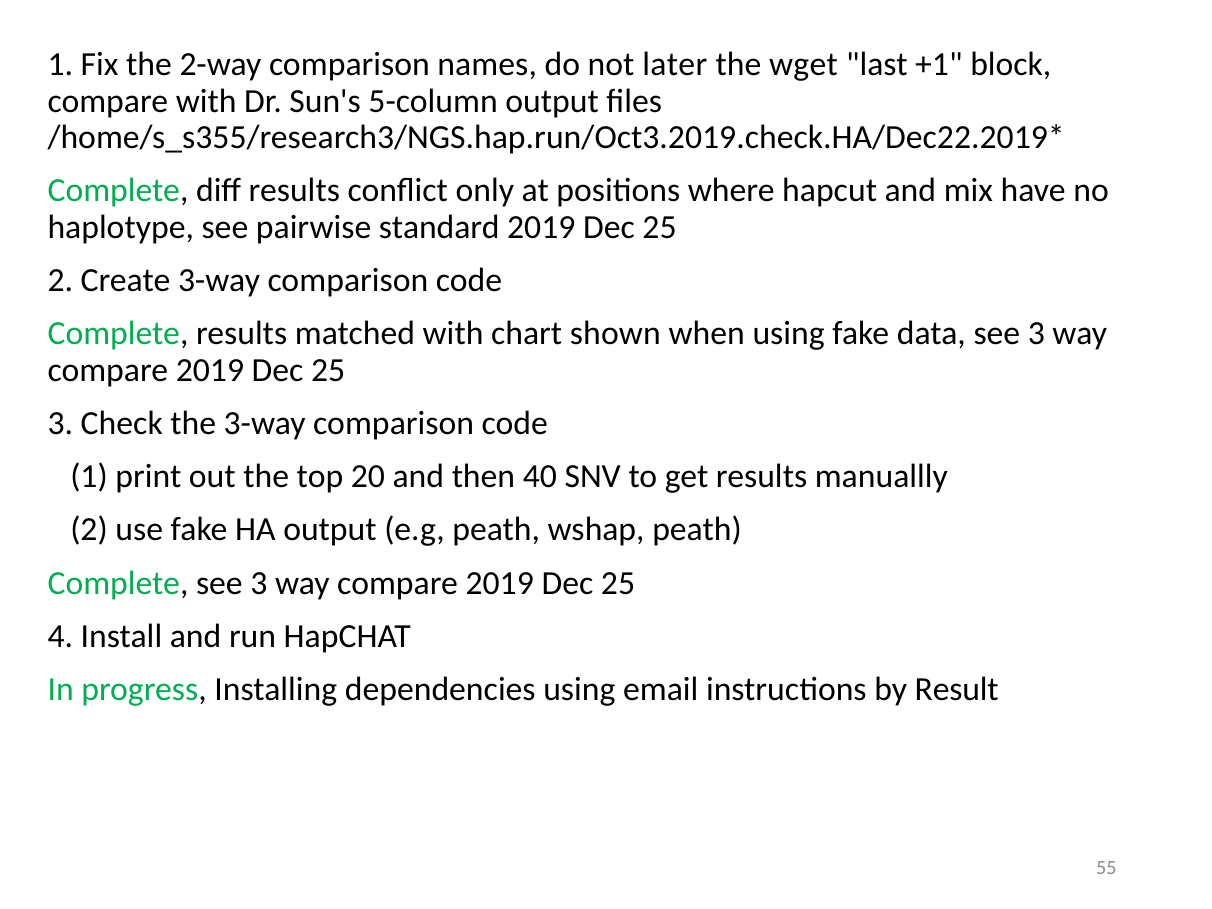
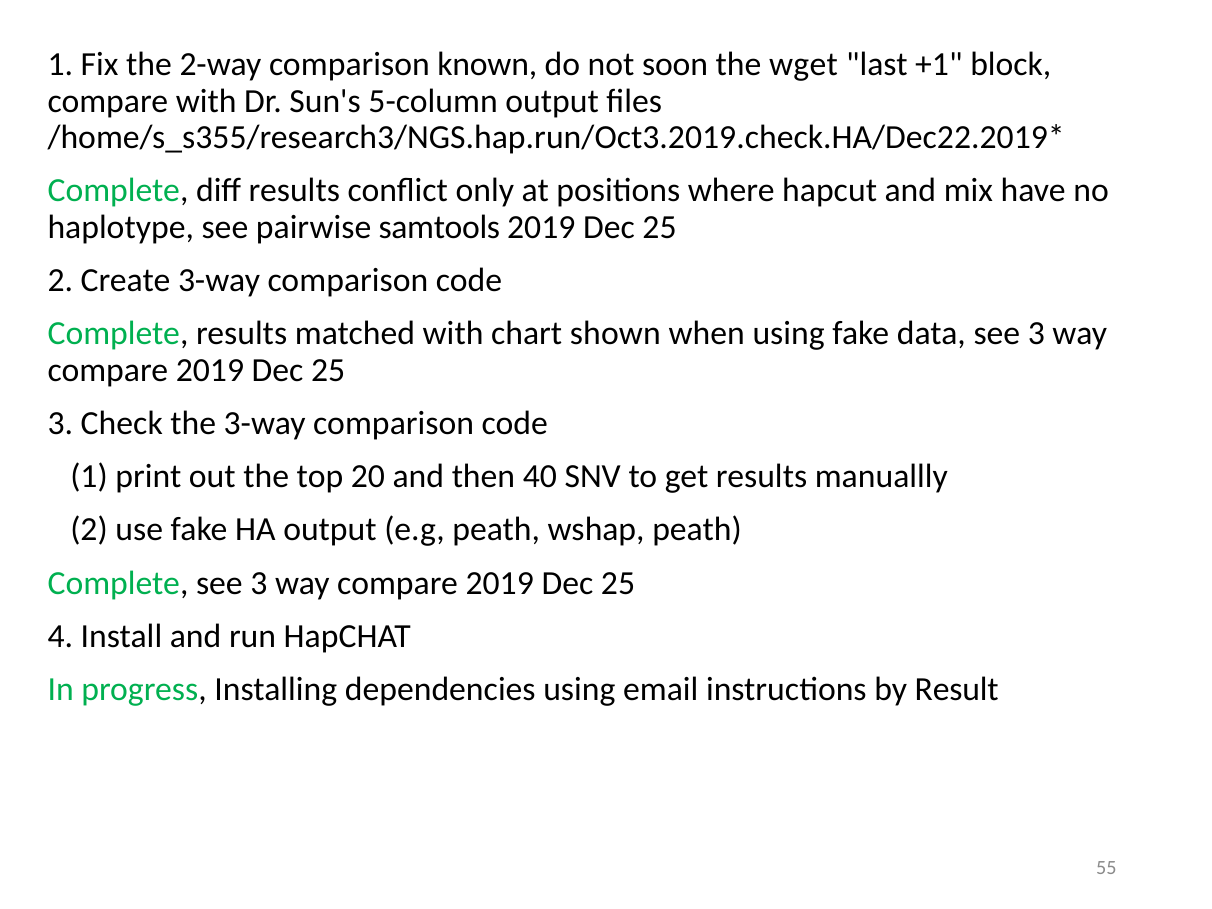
names: names -> known (487, 65)
later: later -> soon (675, 65)
standard: standard -> samtools (439, 227)
